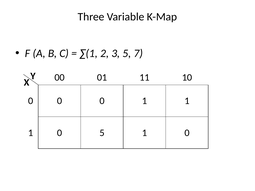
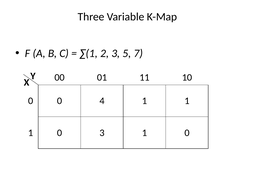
0 0: 0 -> 4 (102, 101)
0 5: 5 -> 3 (102, 133)
